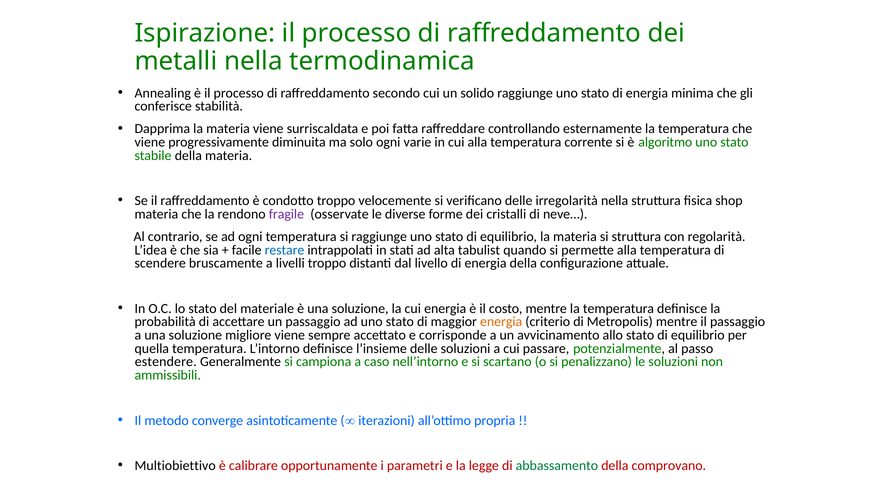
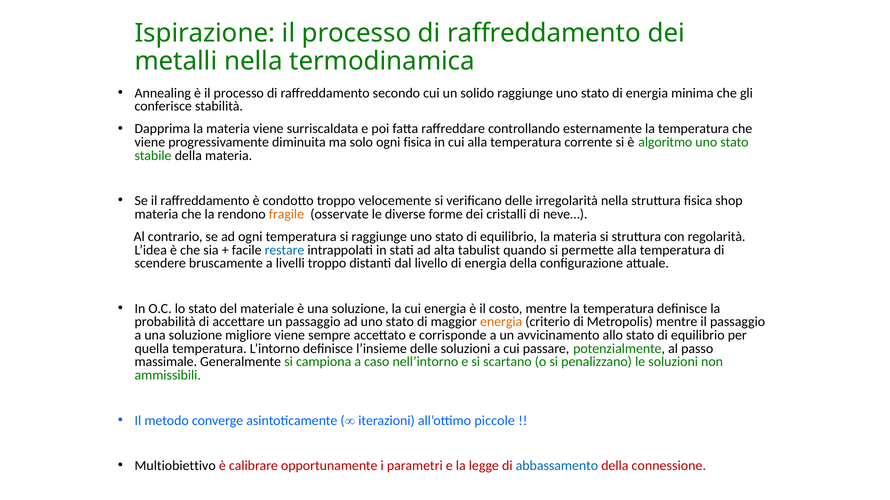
ogni varie: varie -> fisica (417, 142)
fragile colour: purple -> orange (286, 214)
estendere: estendere -> massimale (166, 362)
propria: propria -> piccole (495, 421)
abbassamento colour: green -> blue (557, 466)
comprovano: comprovano -> connessione (669, 466)
